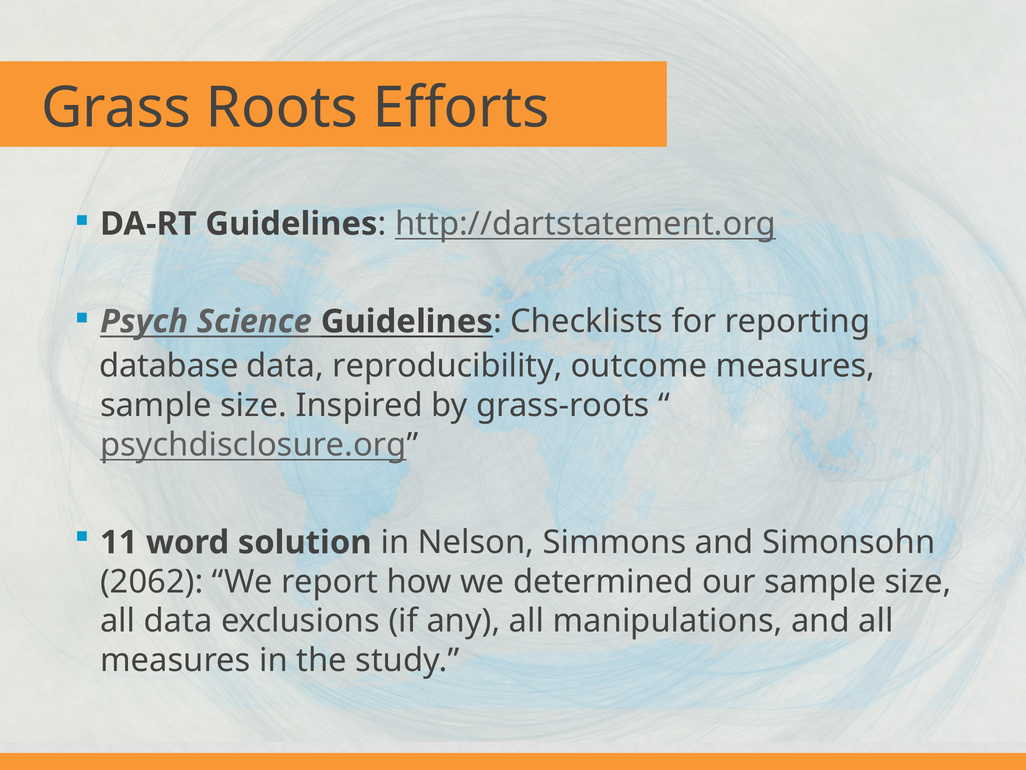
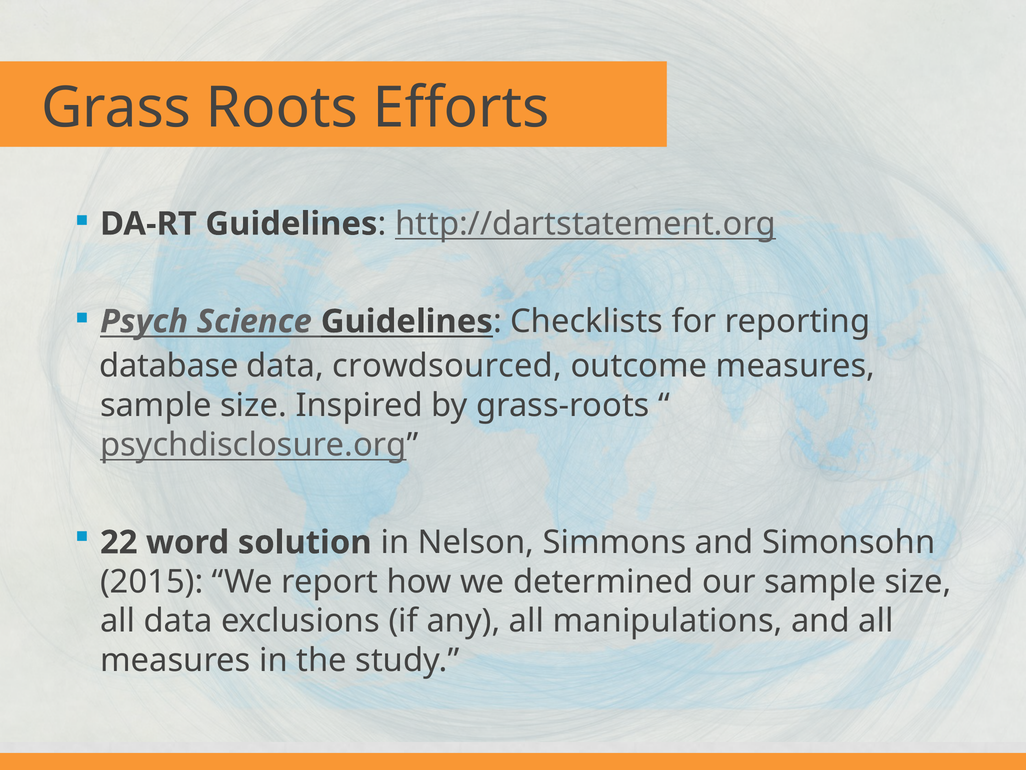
reproducibility: reproducibility -> crowdsourced (447, 366)
11: 11 -> 22 (119, 542)
2062: 2062 -> 2015 (152, 581)
